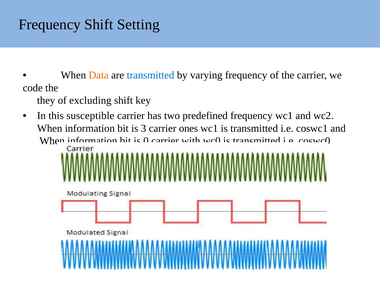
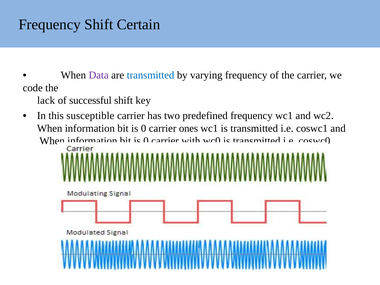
Setting: Setting -> Certain (138, 25)
Data colour: orange -> purple (99, 75)
they: they -> lack (46, 100)
excluding: excluding -> successful (90, 100)
3: 3 -> 0 (144, 128)
